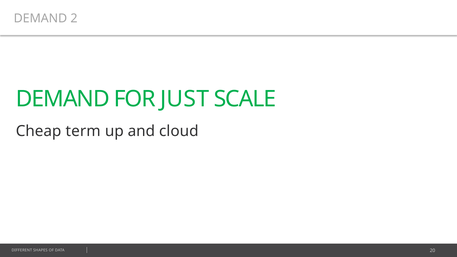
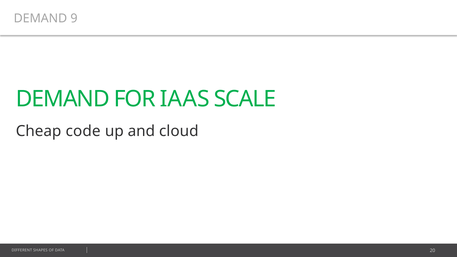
2: 2 -> 9 (74, 18)
JUST: JUST -> IAAS (185, 99)
term: term -> code (83, 131)
